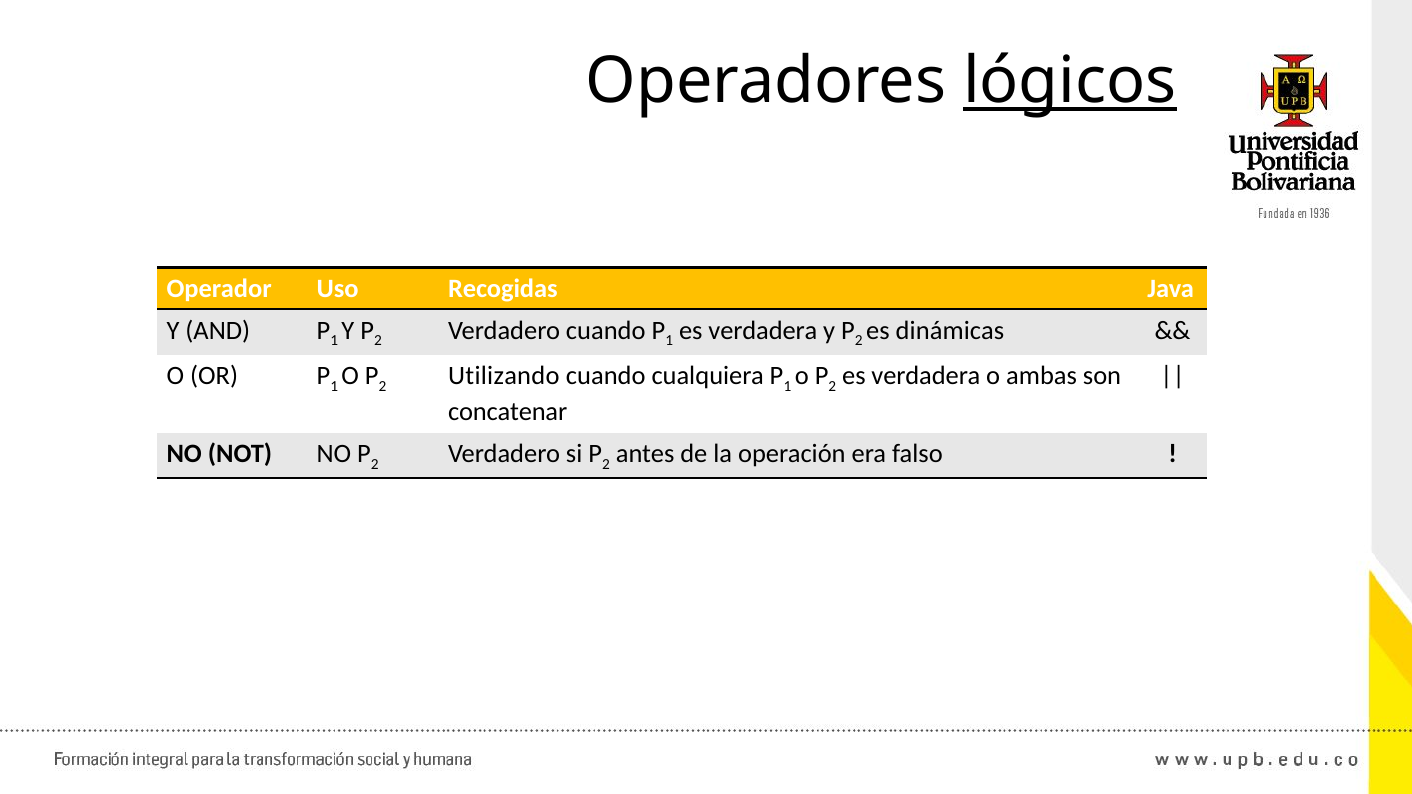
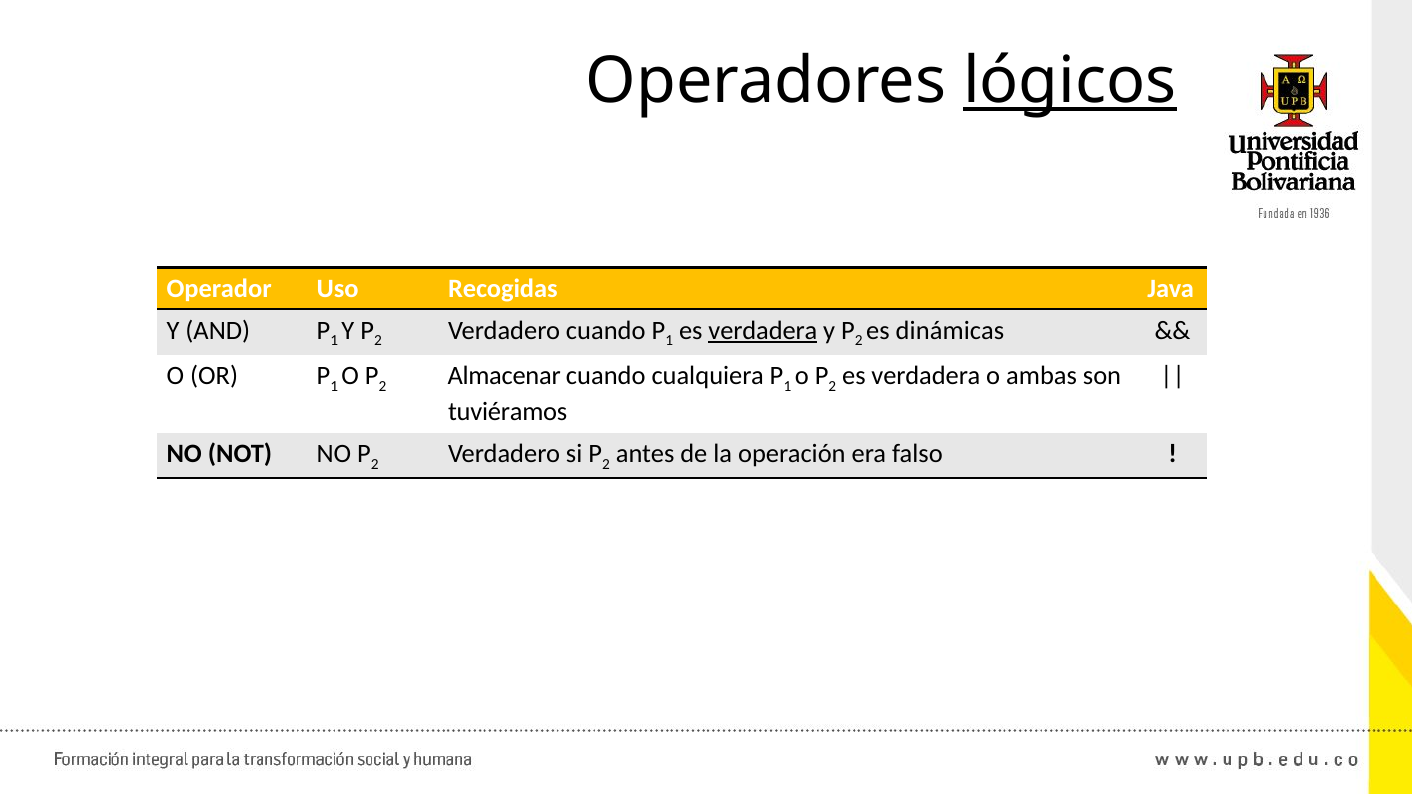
verdadera underline: none -> present (763, 331)
Utilizando: Utilizando -> Almacenar (504, 376)
concatenar: concatenar -> tuviéramos (508, 412)
